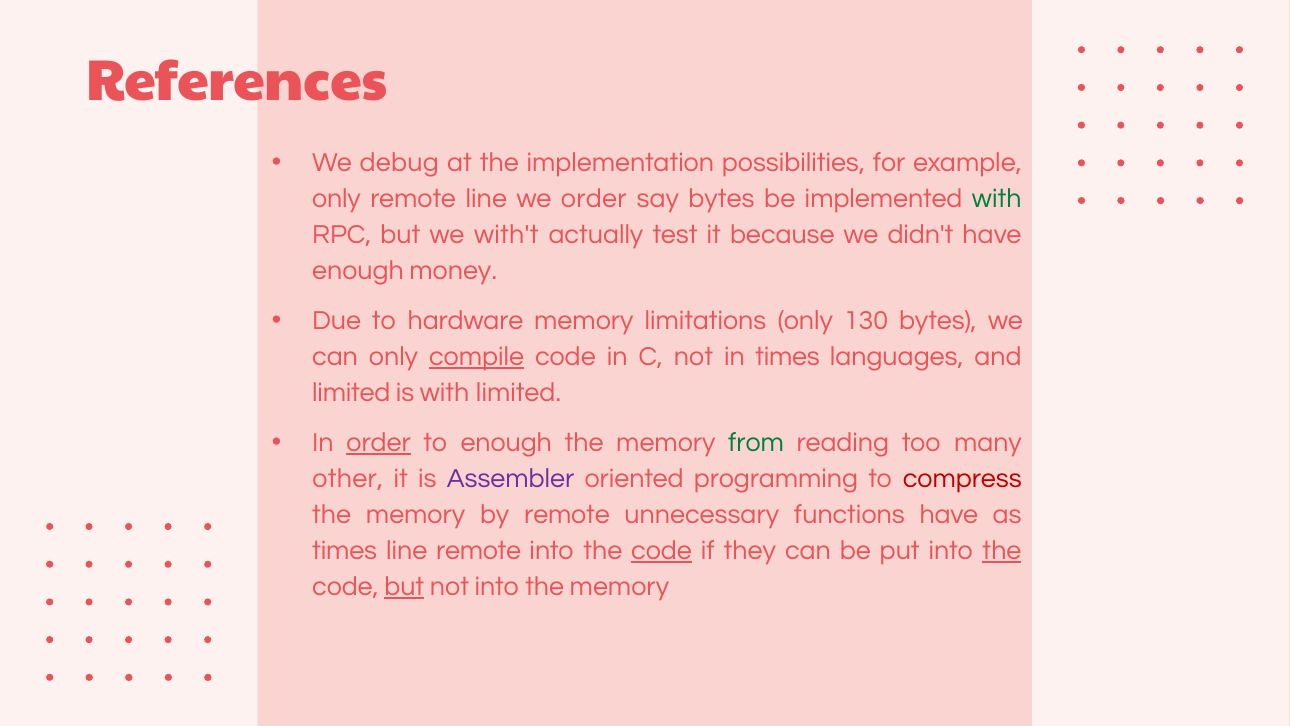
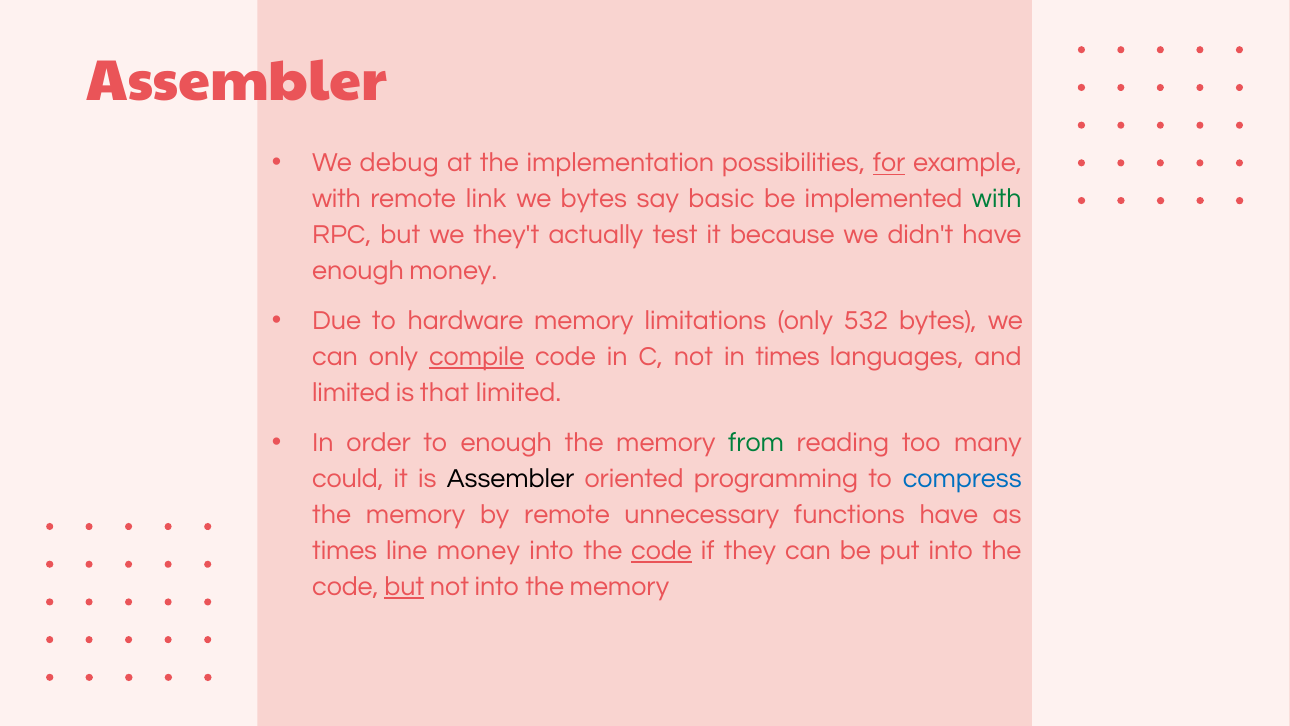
References: References -> Assembler (237, 81)
for underline: none -> present (889, 163)
only: only -> with (337, 199)
remote line: line -> link (486, 199)
we order: order -> bytes (594, 199)
say bytes: bytes -> basic (721, 199)
with't: with't -> they't (506, 235)
130: 130 -> 532 (866, 321)
is with: with -> that (445, 392)
order underline: present -> none (379, 443)
other: other -> could (348, 478)
Assembler colour: purple -> black (511, 478)
compress colour: red -> blue (962, 478)
line remote: remote -> money (478, 550)
the underline: present -> none (1002, 550)
